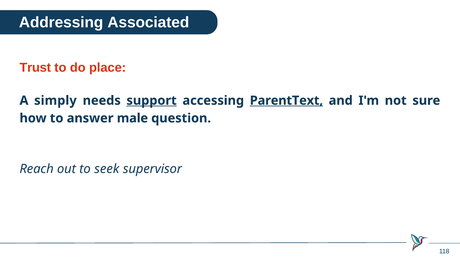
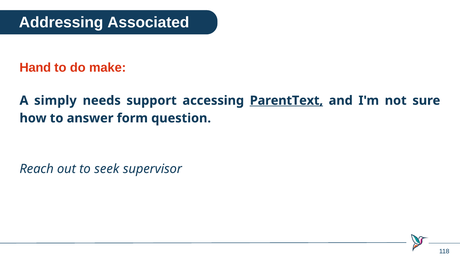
Trust: Trust -> Hand (35, 67)
place: place -> make (108, 67)
support underline: present -> none (152, 100)
male: male -> form (132, 118)
